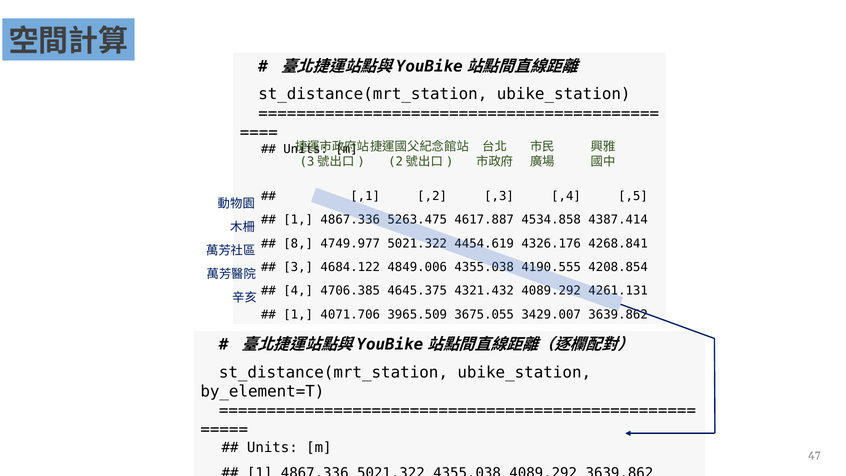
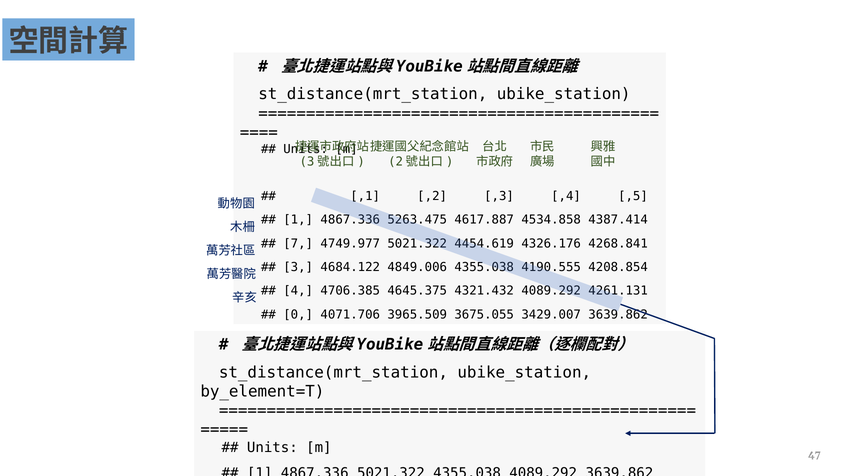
8: 8 -> 7 (298, 243)
1: 1 -> 0 (298, 314)
